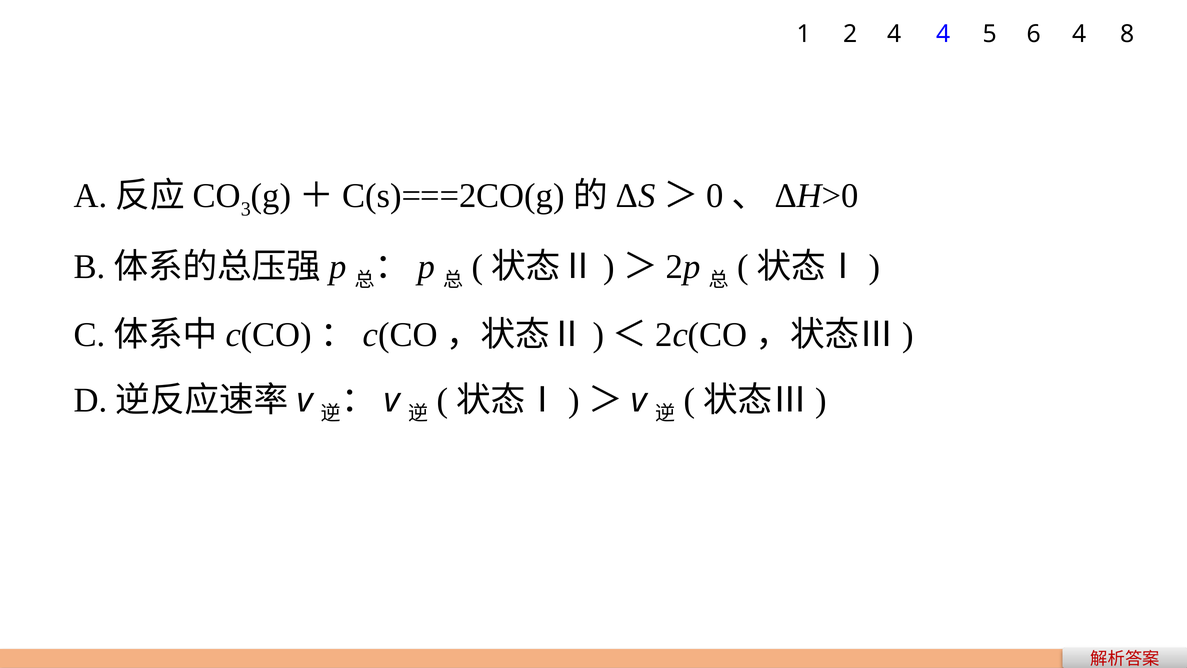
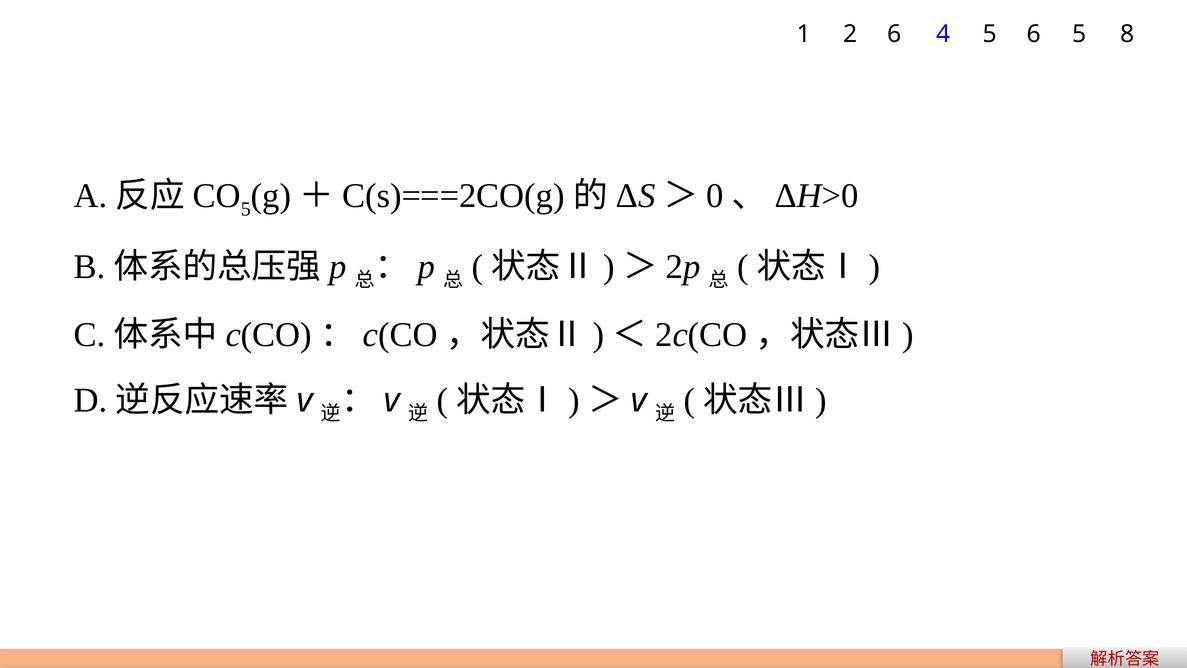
2 4: 4 -> 6 (894, 34)
6 4: 4 -> 5 (1079, 34)
3: 3 -> 5 (246, 209)
